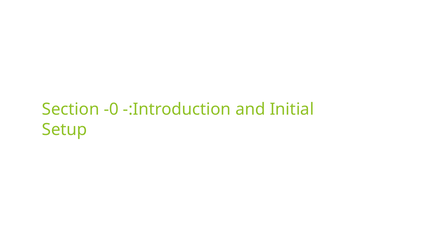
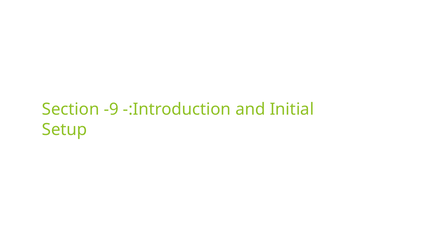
-0: -0 -> -9 (111, 109)
